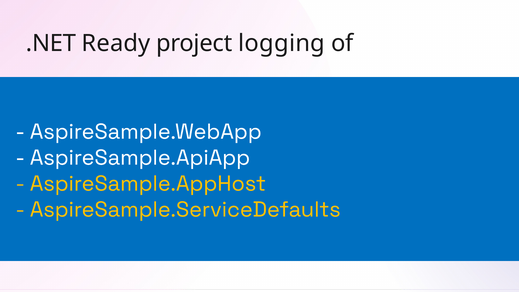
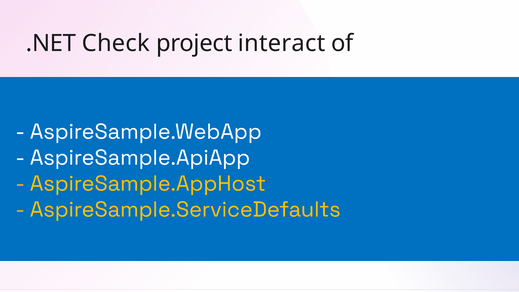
Ready: Ready -> Check (116, 43)
logging: logging -> interact (282, 43)
